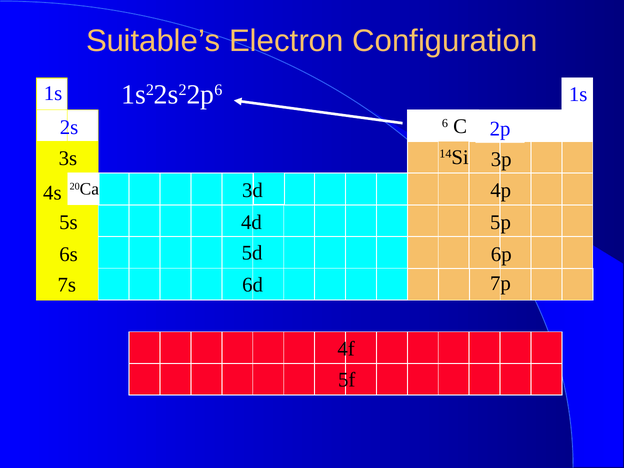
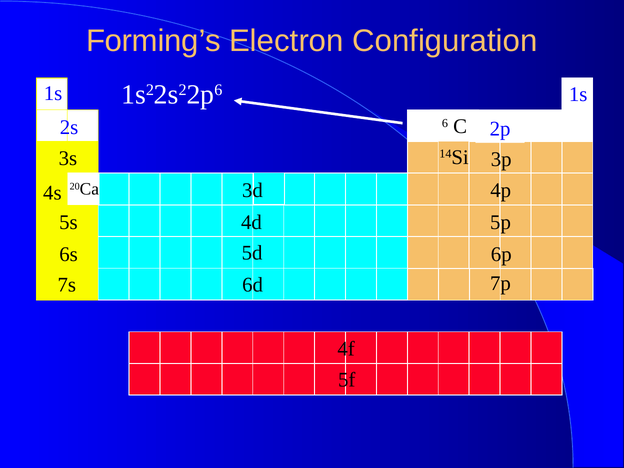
Suitable’s: Suitable’s -> Forming’s (153, 41)
